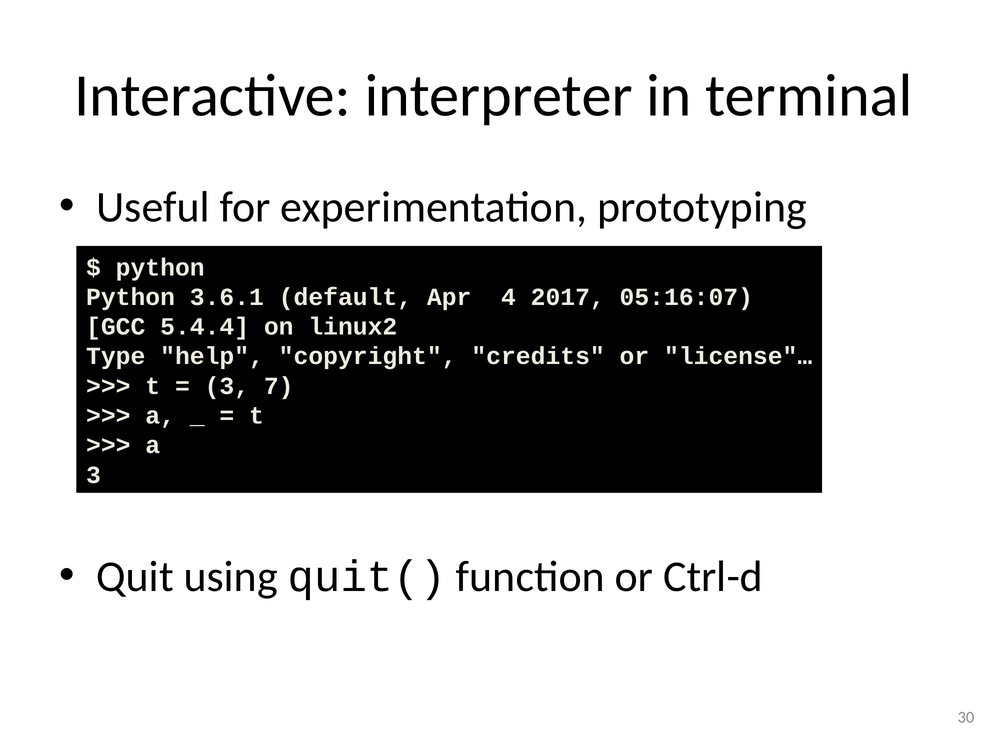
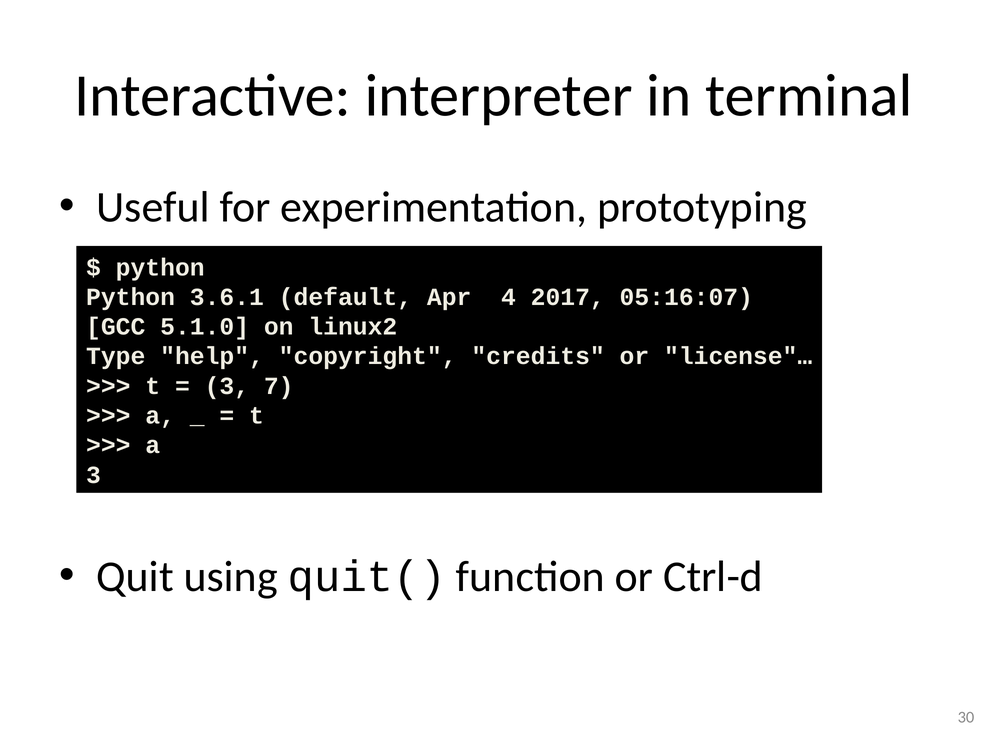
5.4.4: 5.4.4 -> 5.1.0 (205, 327)
